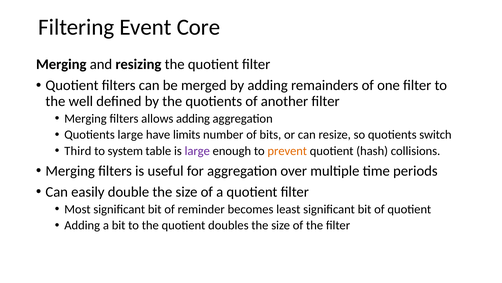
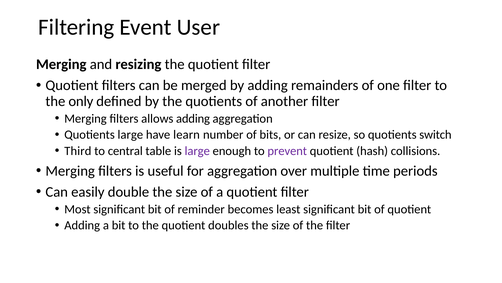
Core: Core -> User (198, 27)
well: well -> only (81, 101)
limits: limits -> learn (187, 134)
system: system -> central (125, 151)
prevent colour: orange -> purple (287, 151)
